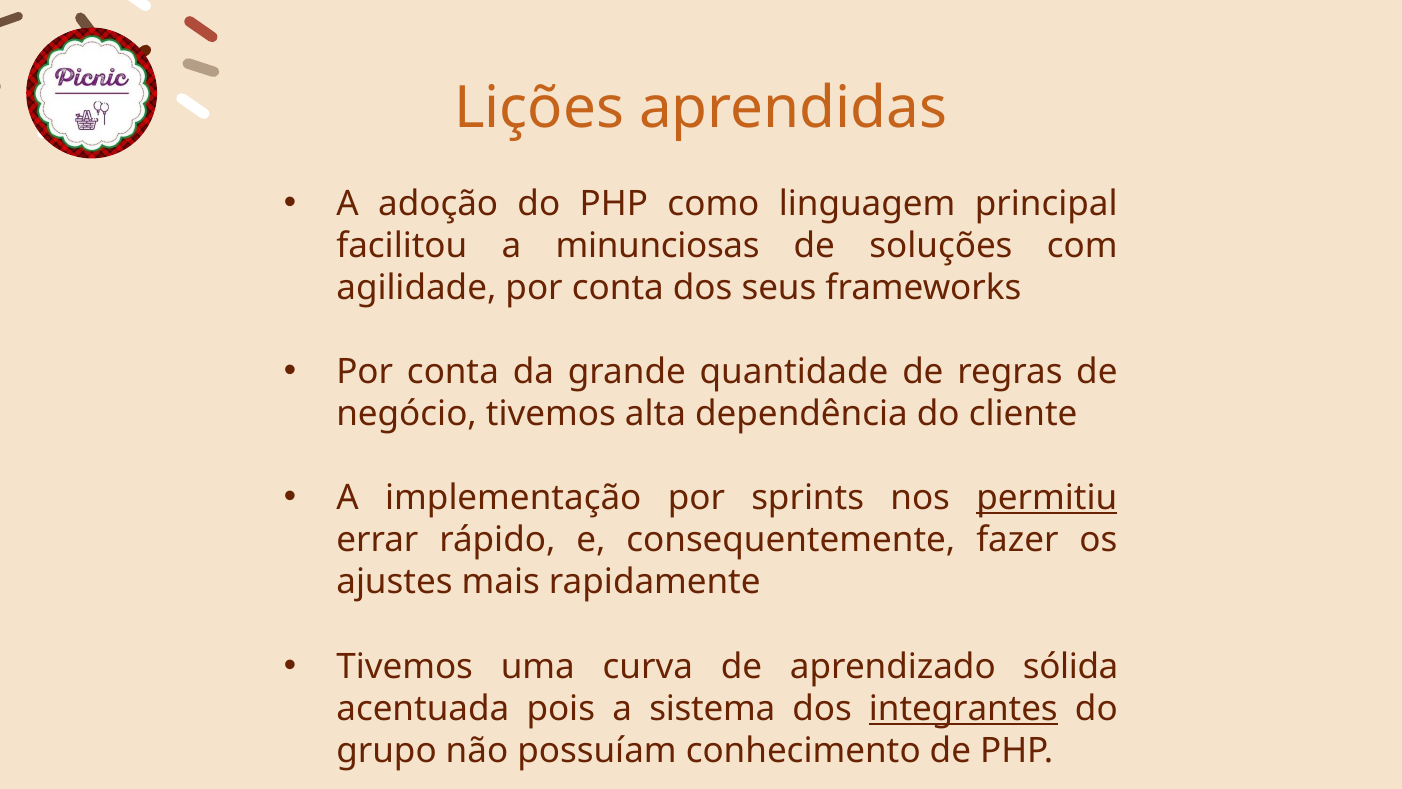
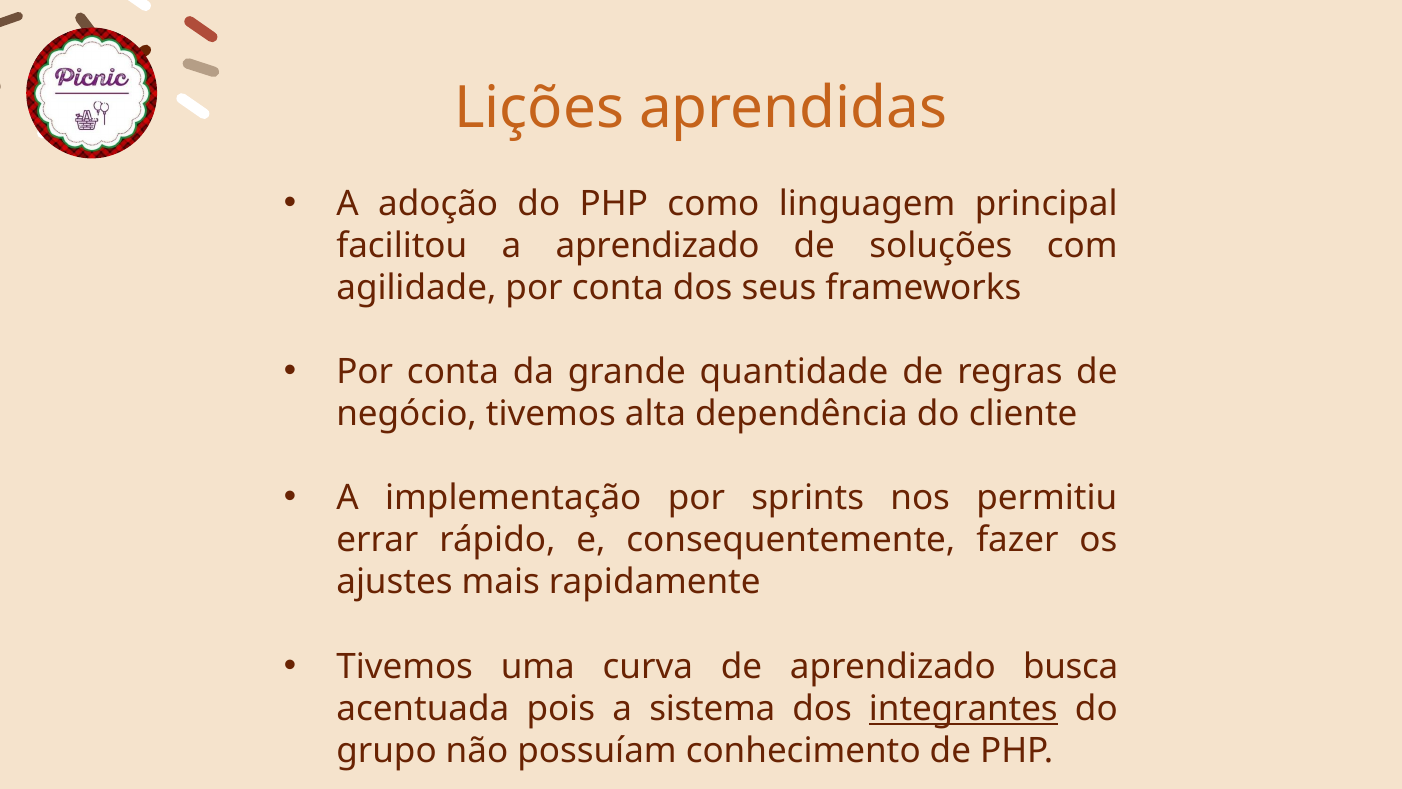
a minunciosas: minunciosas -> aprendizado (658, 246)
permitiu underline: present -> none (1047, 498)
sólida: sólida -> busca (1071, 666)
